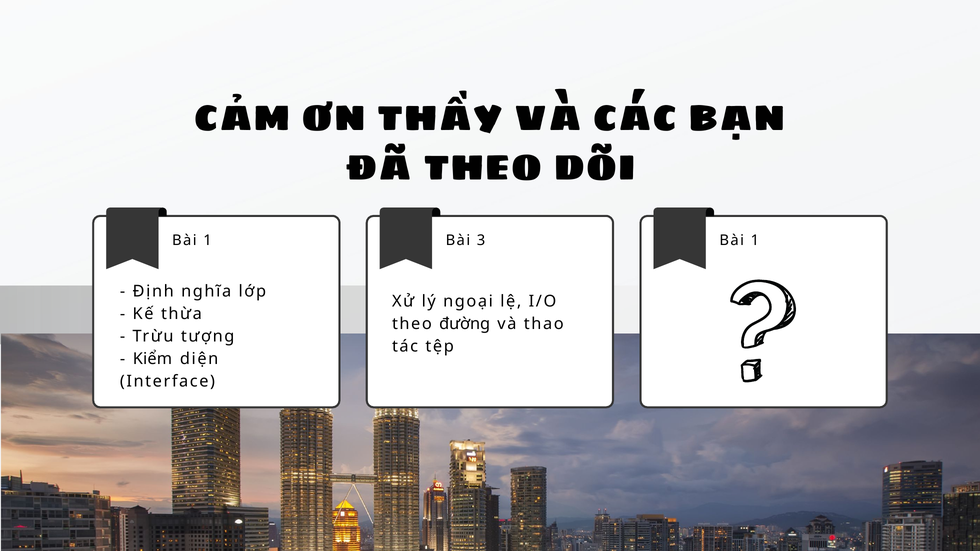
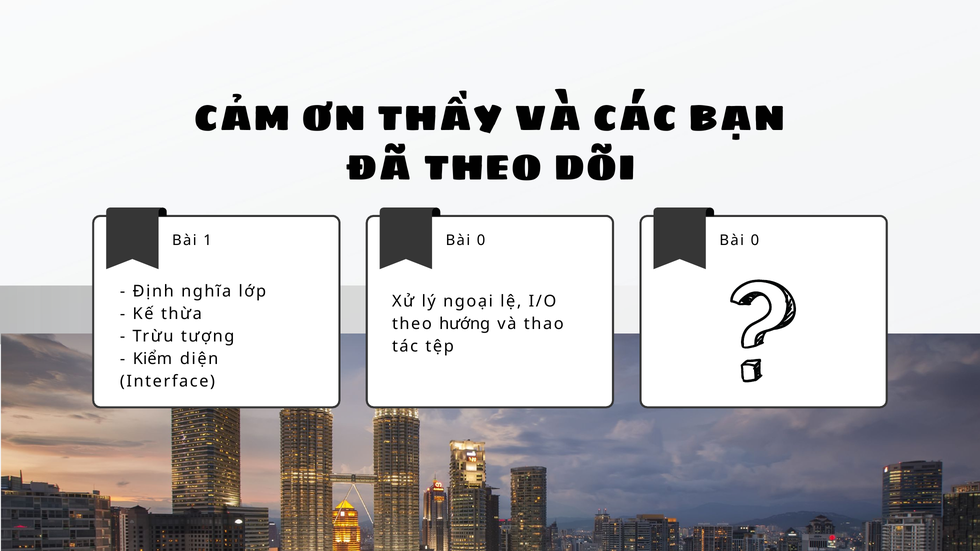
3: 3 -> 0 (481, 241)
1: 1 -> 0 (755, 241)
đường: đường -> hướng (465, 324)
